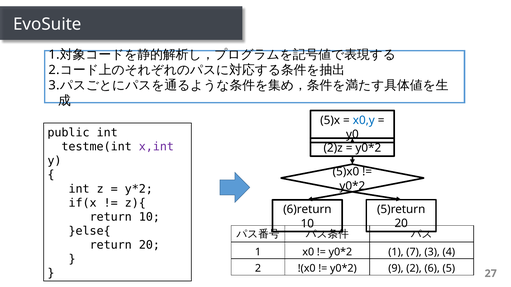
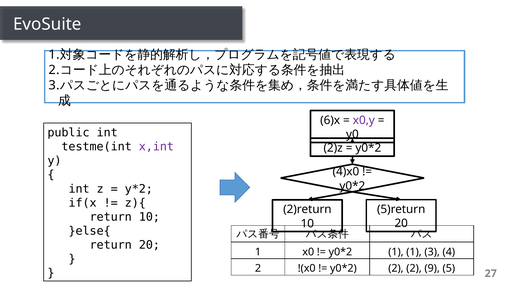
5)x: 5)x -> 6)x (330, 120)
x0,y colour: blue -> purple (364, 120)
5)x0: 5)x0 -> 4)x0 (346, 172)
6)return: 6)return -> 2)return (307, 210)
1 7: 7 -> 1 (414, 252)
9: 9 -> 2 (396, 269)
6: 6 -> 9 (432, 269)
